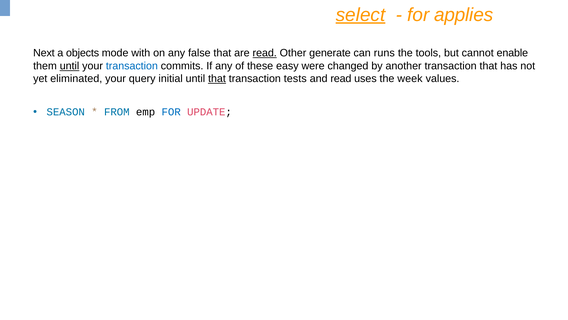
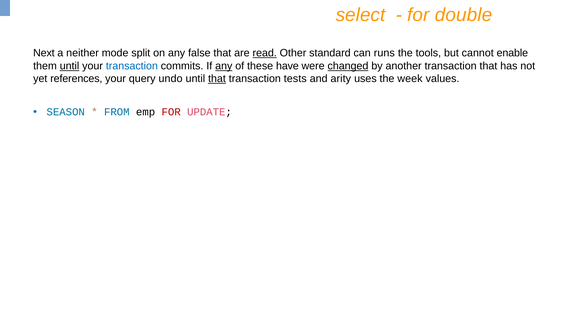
select underline: present -> none (361, 15)
applies: applies -> double (464, 15)
objects: objects -> neither (83, 53)
with: with -> split (141, 53)
generate: generate -> standard (330, 53)
any underline: none -> present (224, 66)
easy: easy -> have (287, 66)
changed underline: none -> present (348, 66)
eliminated: eliminated -> references (76, 79)
initial: initial -> undo (171, 79)
and read: read -> arity (341, 79)
FOR colour: blue -> red (171, 112)
